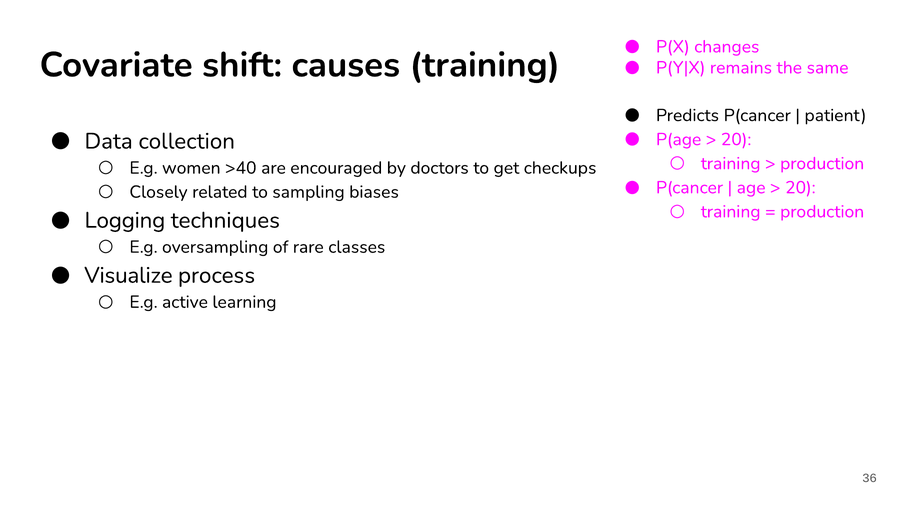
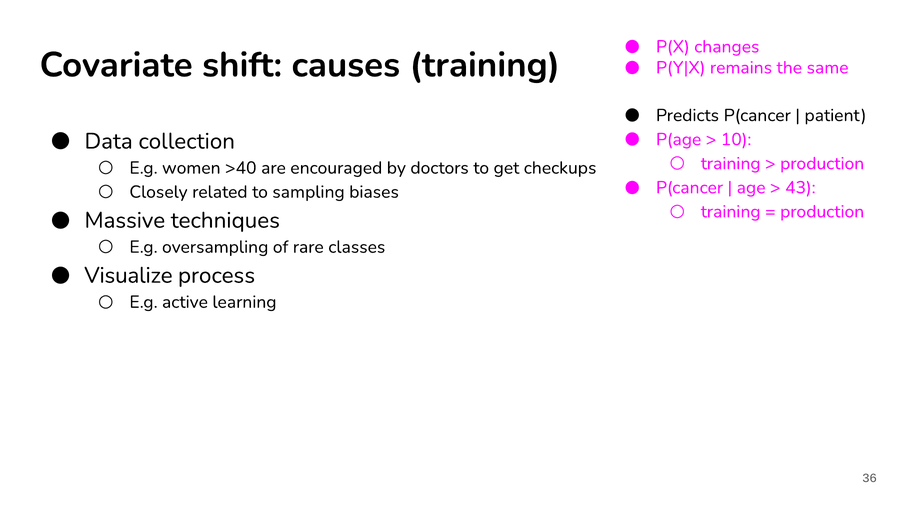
20: 20 -> 10 (736, 139)
20: 20 -> 43 (800, 188)
Logging: Logging -> Massive (125, 220)
